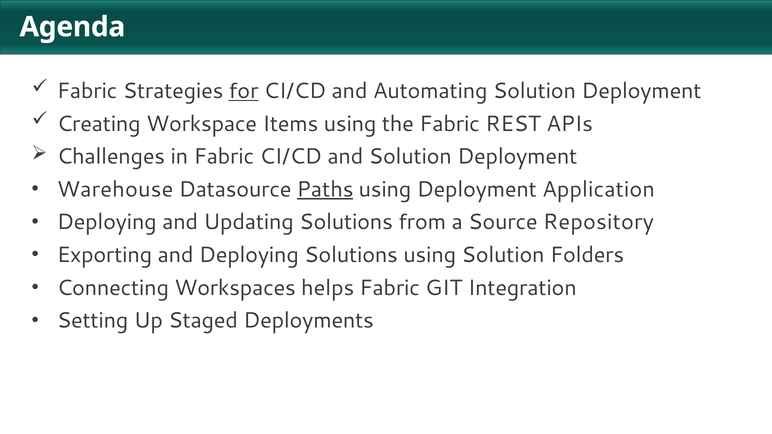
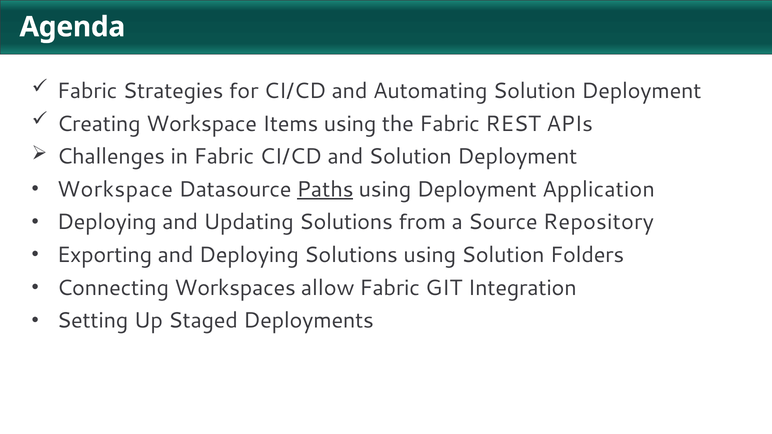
for underline: present -> none (244, 91)
Warehouse: Warehouse -> Workspace (115, 189)
helps: helps -> allow (328, 288)
